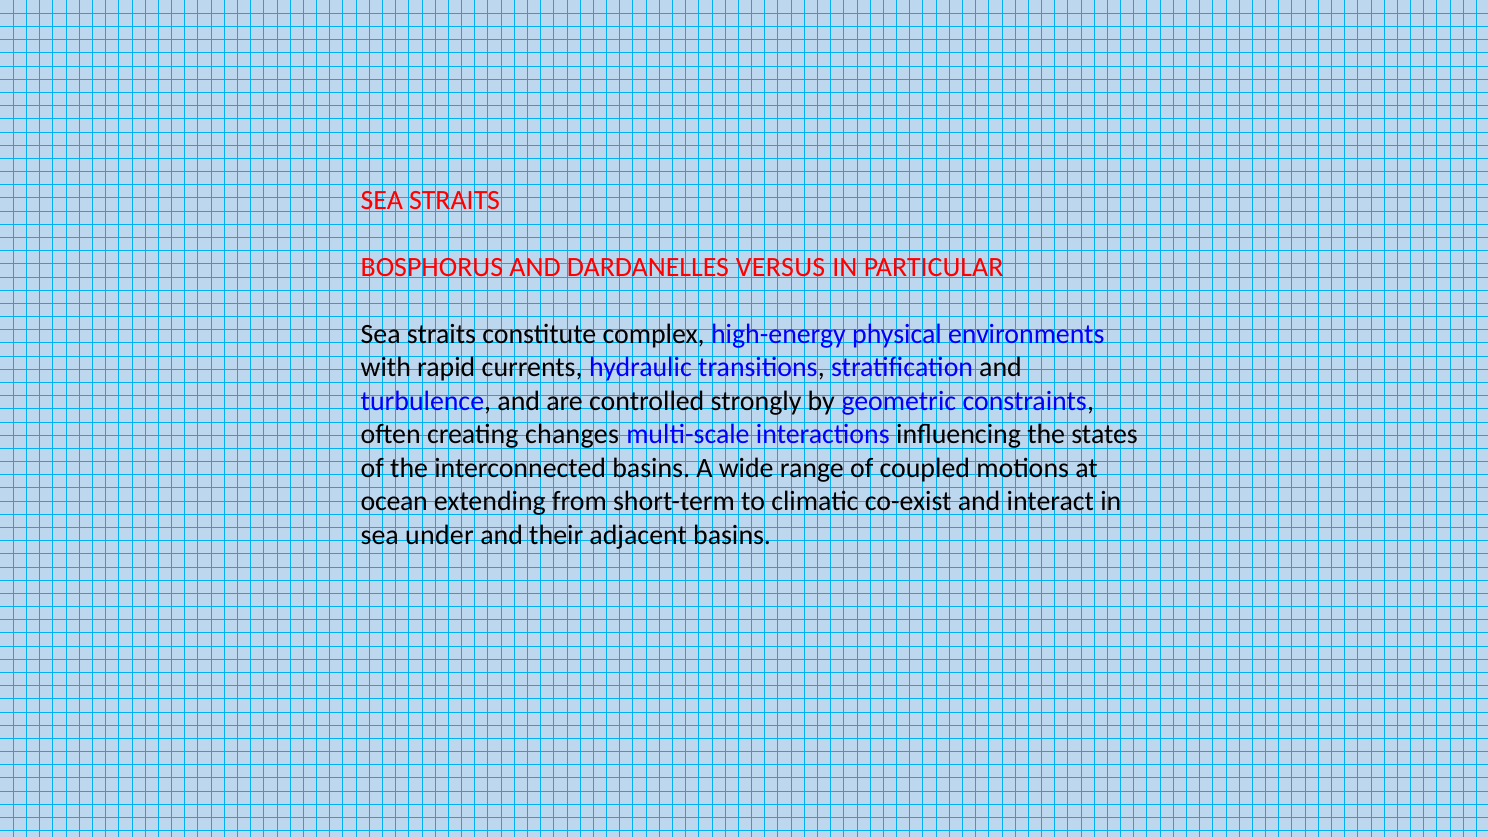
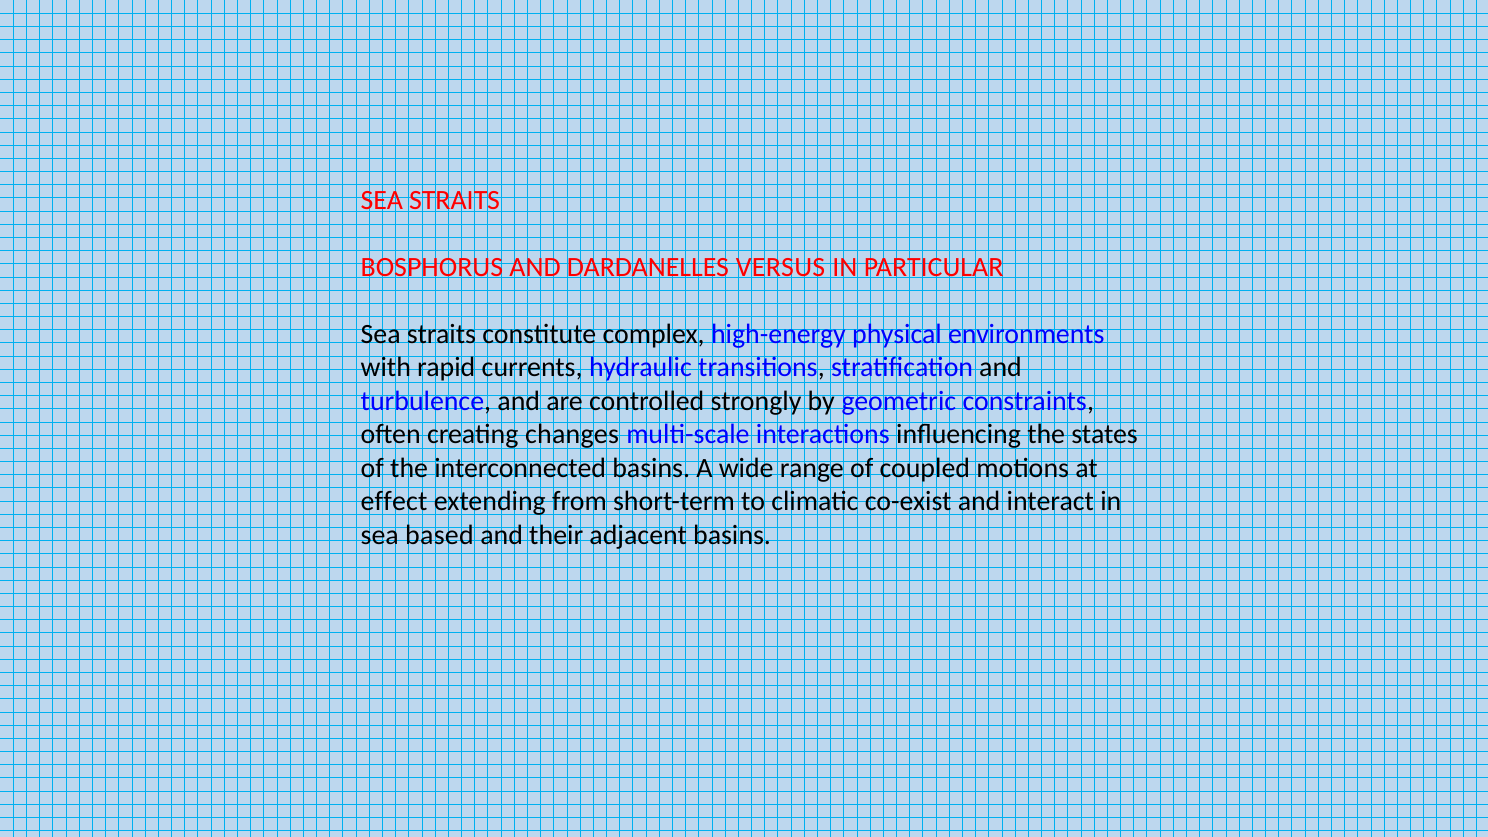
ocean: ocean -> effect (394, 502)
under: under -> based (439, 535)
